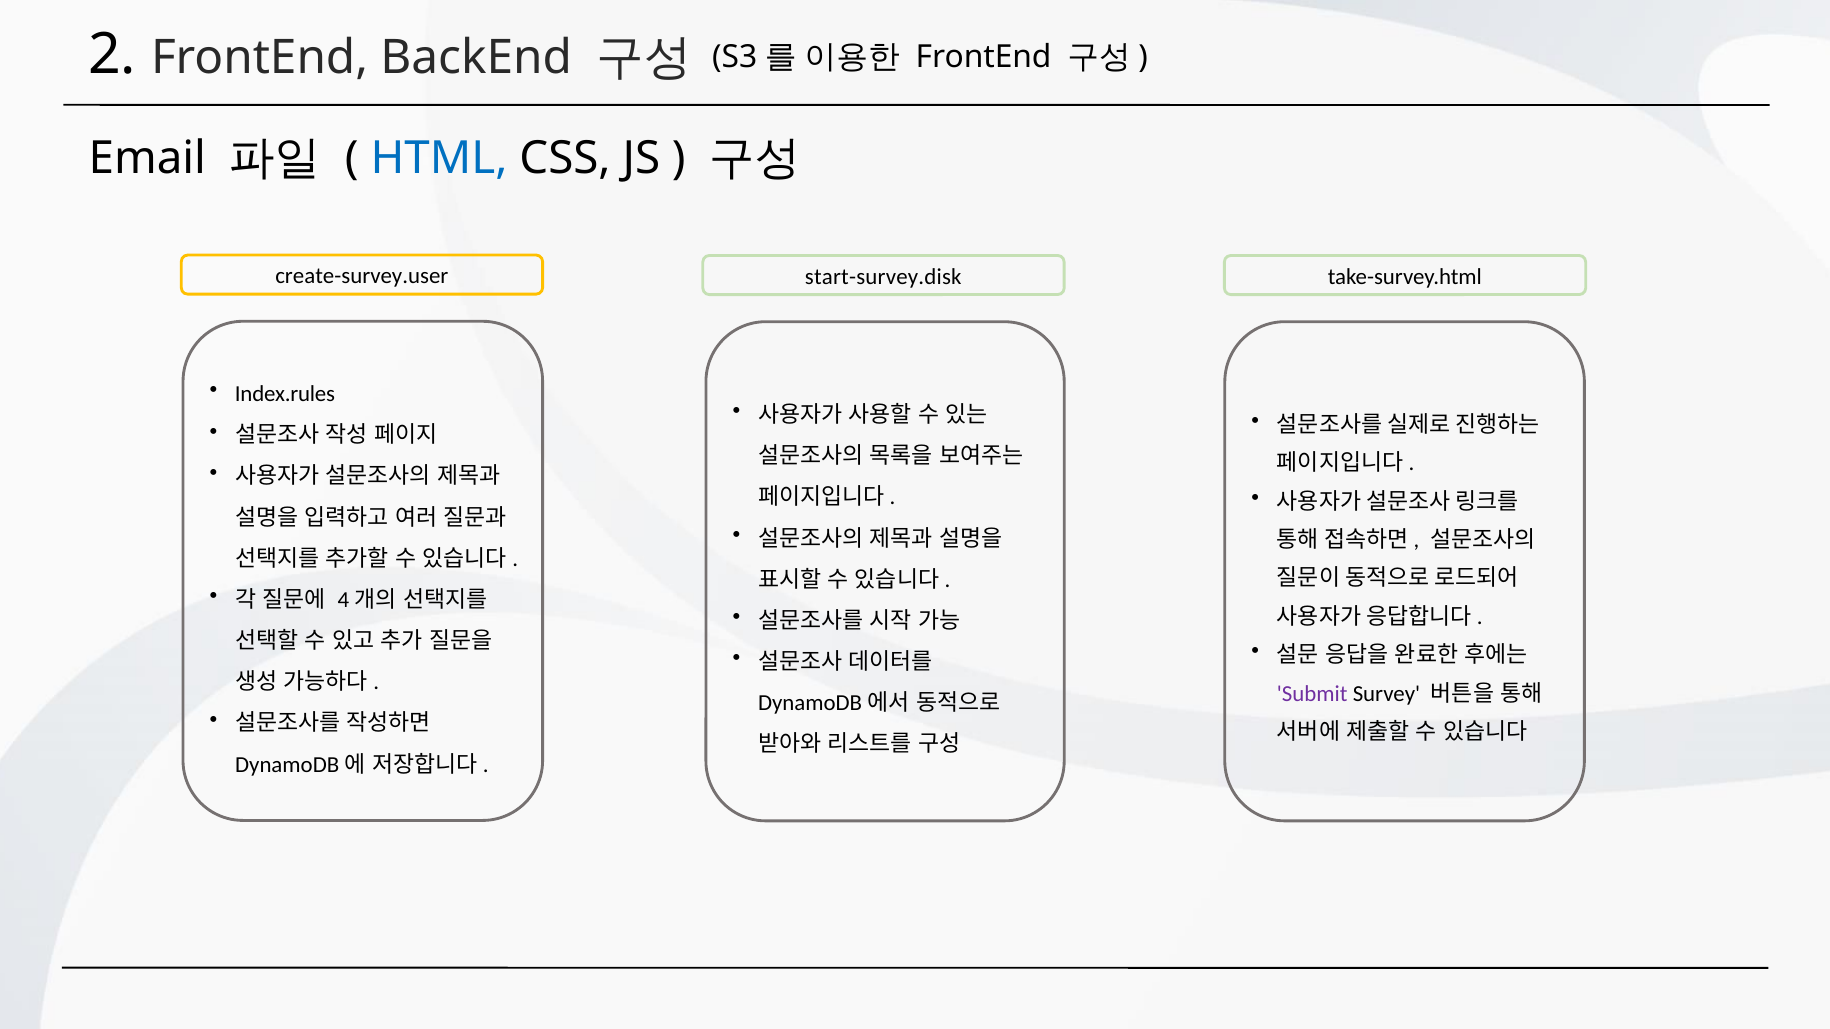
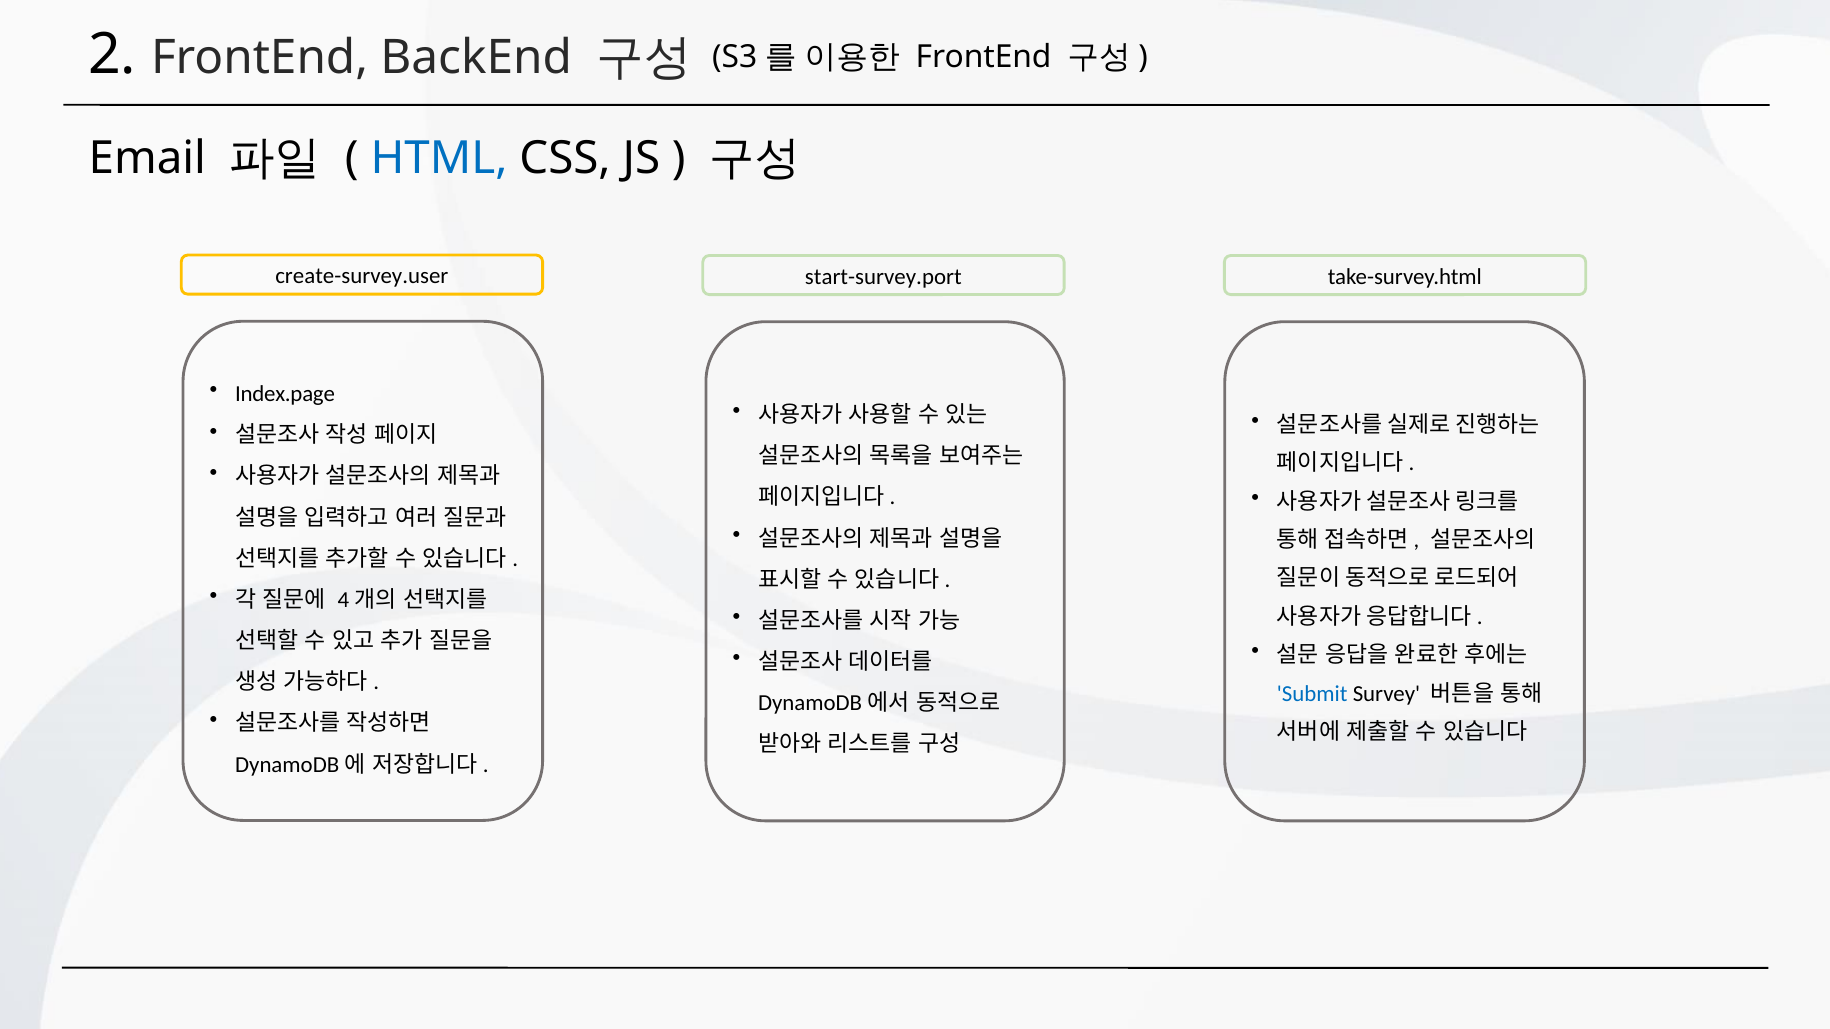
start-survey.disk: start-survey.disk -> start-survey.port (883, 277)
Index.rules: Index.rules -> Index.page (285, 394)
Submit colour: purple -> blue (1312, 694)
